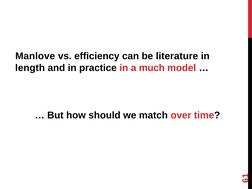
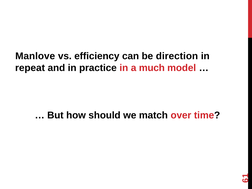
literature: literature -> direction (177, 56)
length: length -> repeat (30, 68)
